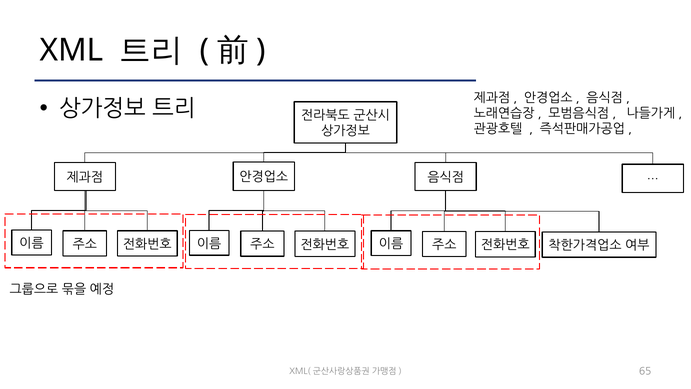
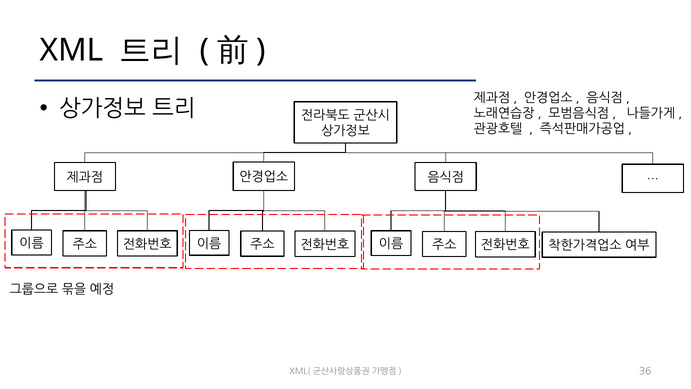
65: 65 -> 36 (645, 371)
